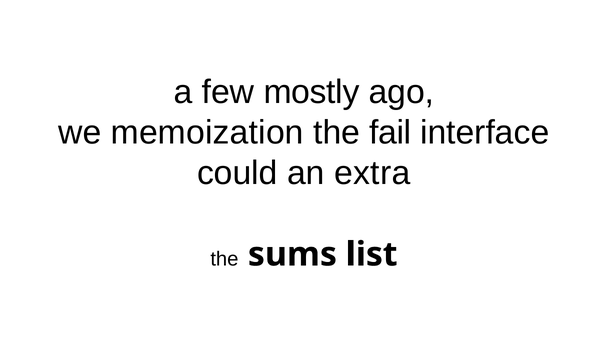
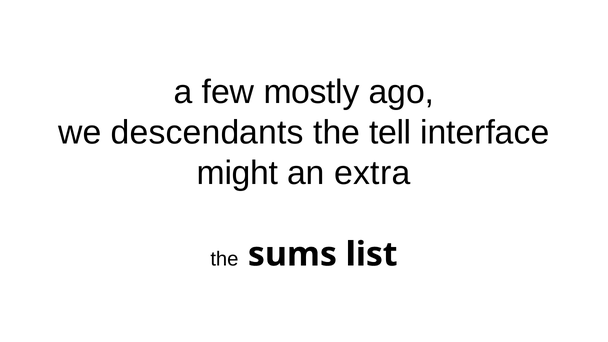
memoization: memoization -> descendants (207, 133)
fail: fail -> tell (390, 133)
could: could -> might (238, 173)
